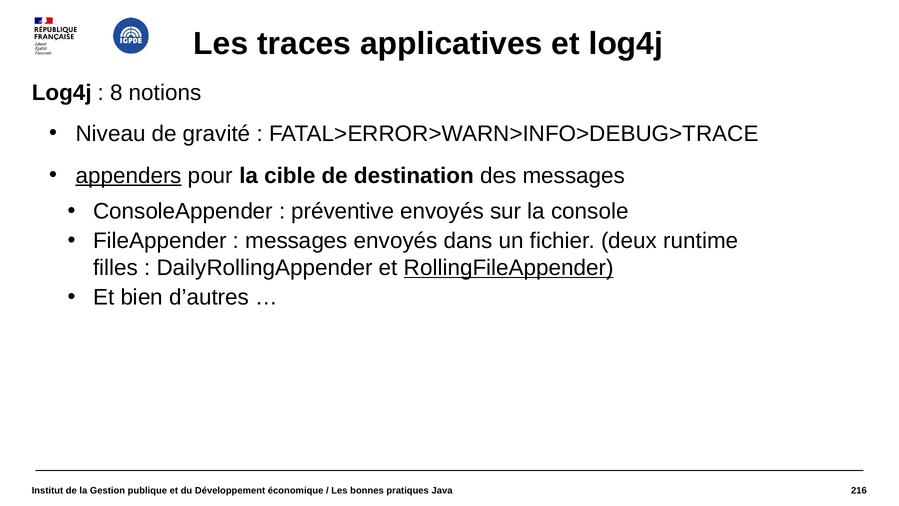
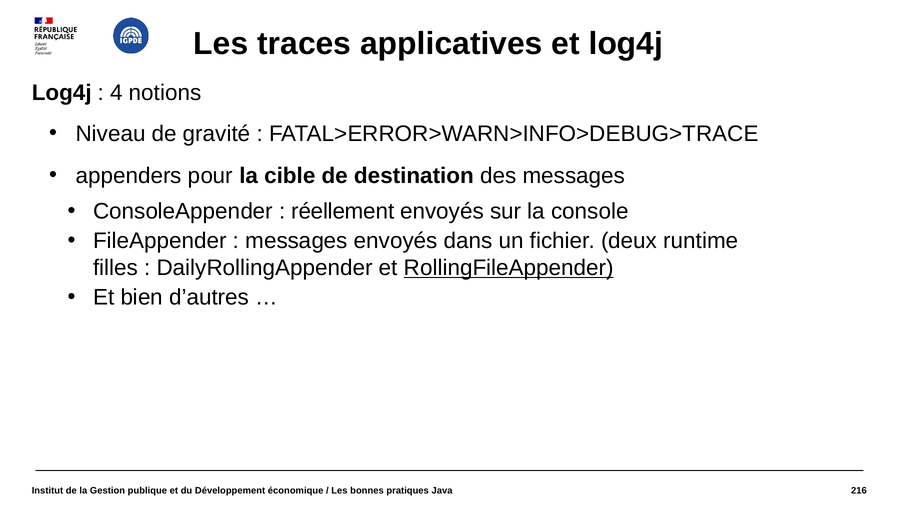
8: 8 -> 4 (117, 93)
appenders underline: present -> none (129, 176)
préventive: préventive -> réellement (343, 211)
